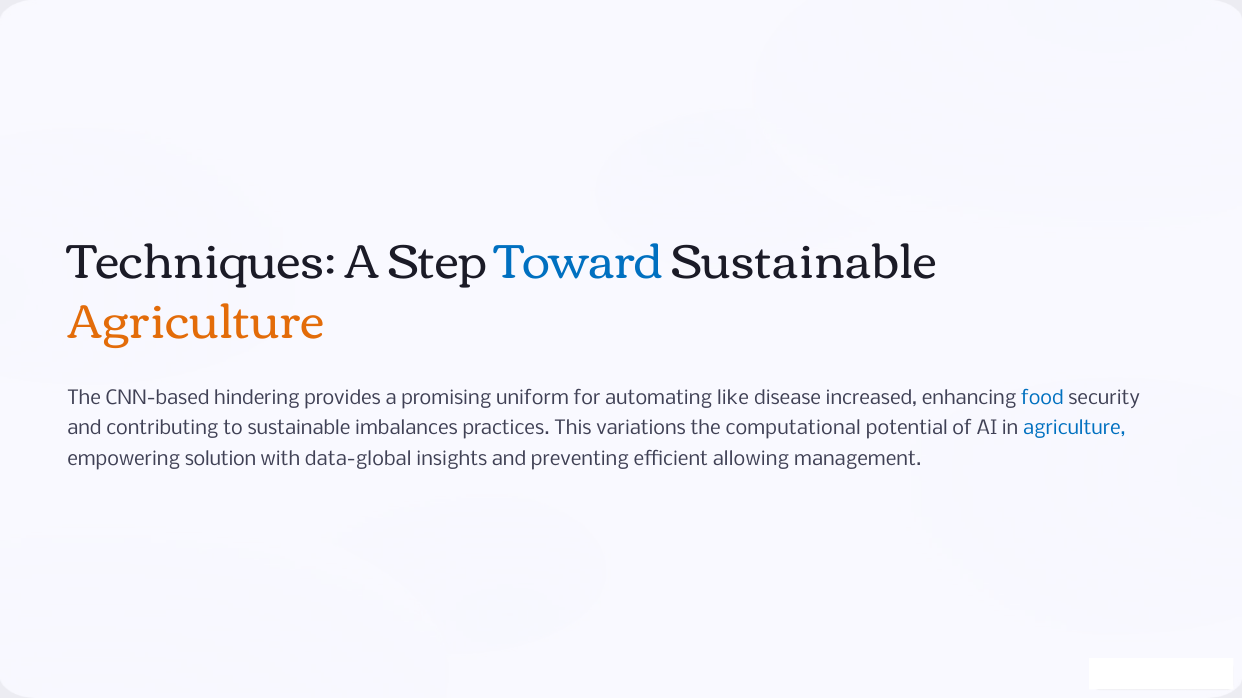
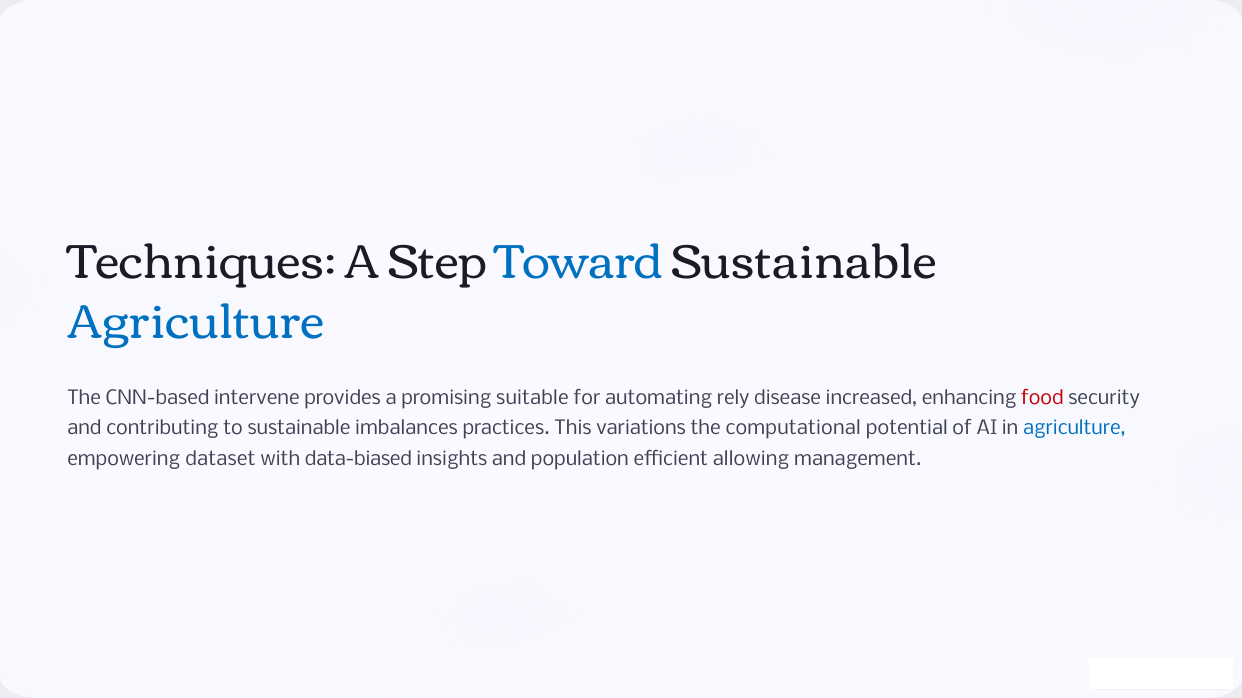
Agriculture colour: orange -> blue (196, 323)
hindering: hindering -> intervene (257, 398)
uniform: uniform -> suitable (532, 398)
like: like -> rely (733, 398)
food colour: blue -> red (1042, 398)
solution: solution -> dataset (220, 460)
data-global: data-global -> data-biased (358, 460)
preventing: preventing -> population (580, 460)
